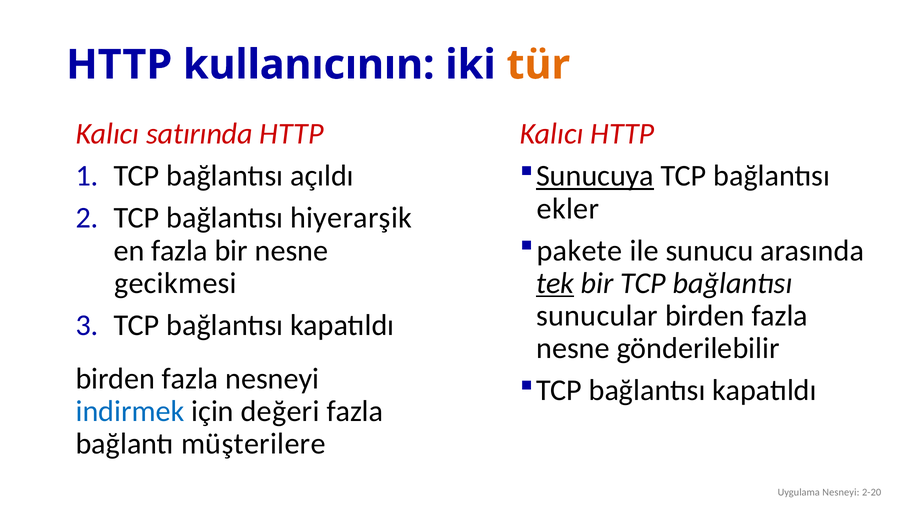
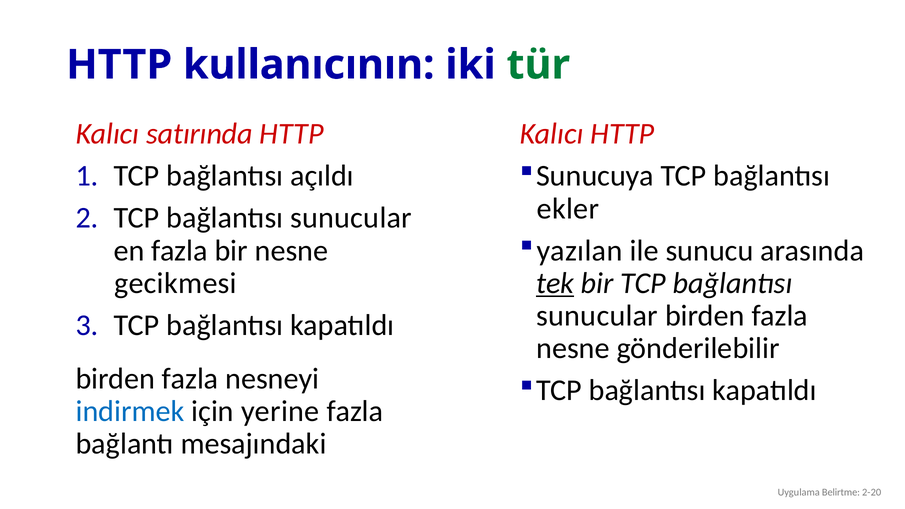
tür colour: orange -> green (538, 65)
Sunucuya underline: present -> none (595, 176)
hiyerarşik: hiyerarşik -> sunucular (351, 218)
pakete: pakete -> yazılan (579, 251)
değeri: değeri -> yerine (280, 411)
müşterilere: müşterilere -> mesajındaki (254, 444)
Uygulama Nesneyi: Nesneyi -> Belirtme (841, 492)
